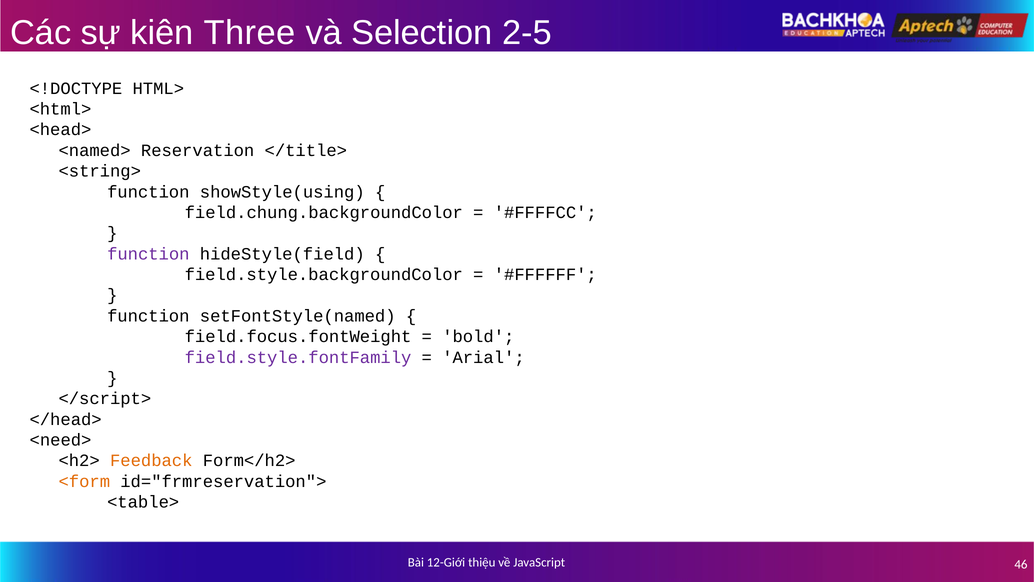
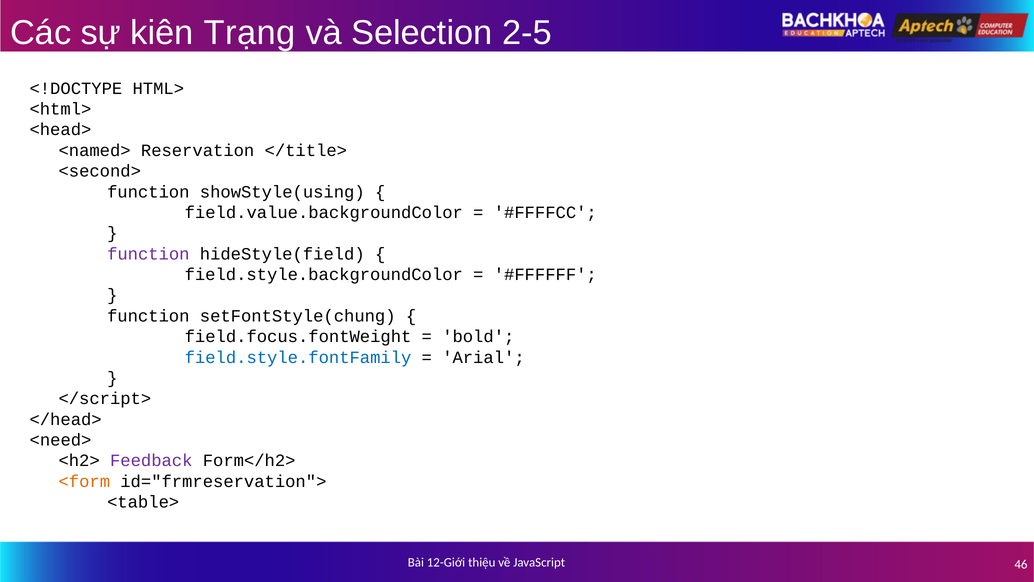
Three: Three -> Trạng (250, 33)
<string>: <string> -> <second> (100, 171)
field.chung.backgroundColor: field.chung.backgroundColor -> field.value.backgroundColor (324, 212)
setFontStyle(named: setFontStyle(named -> setFontStyle(chung (298, 316)
field.style.fontFamily colour: purple -> blue (298, 357)
Feedback colour: orange -> purple (151, 460)
